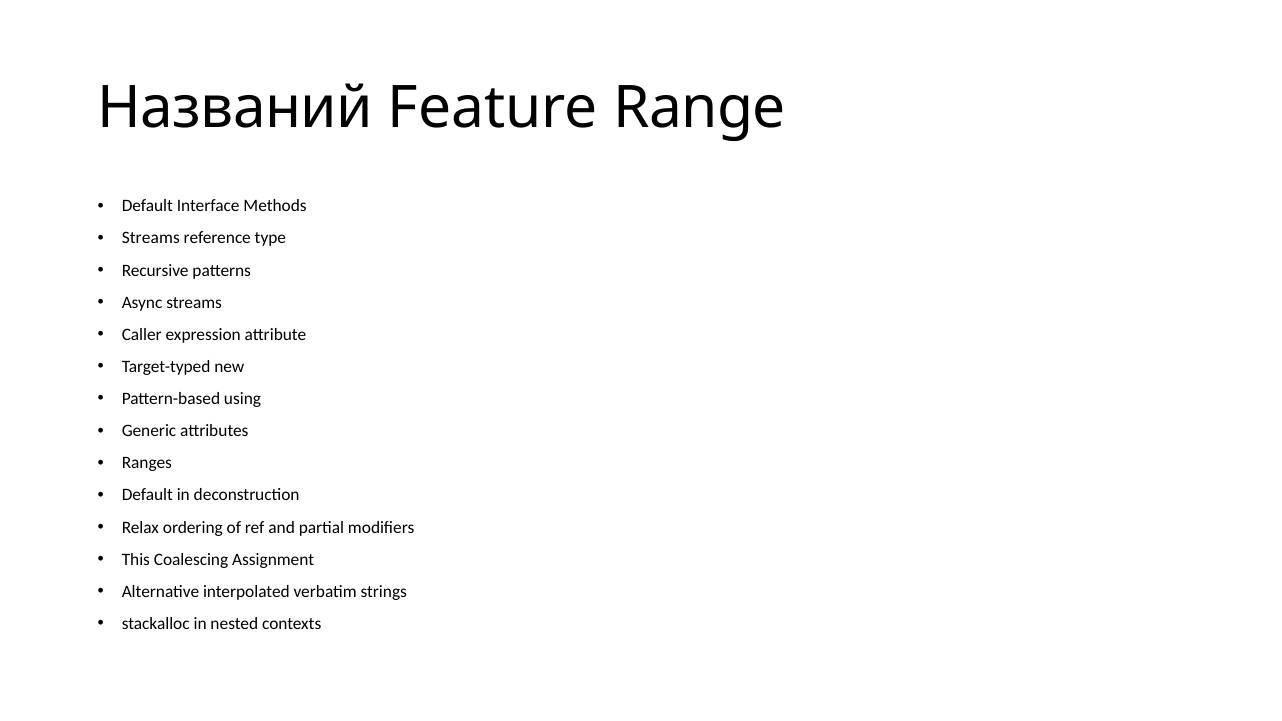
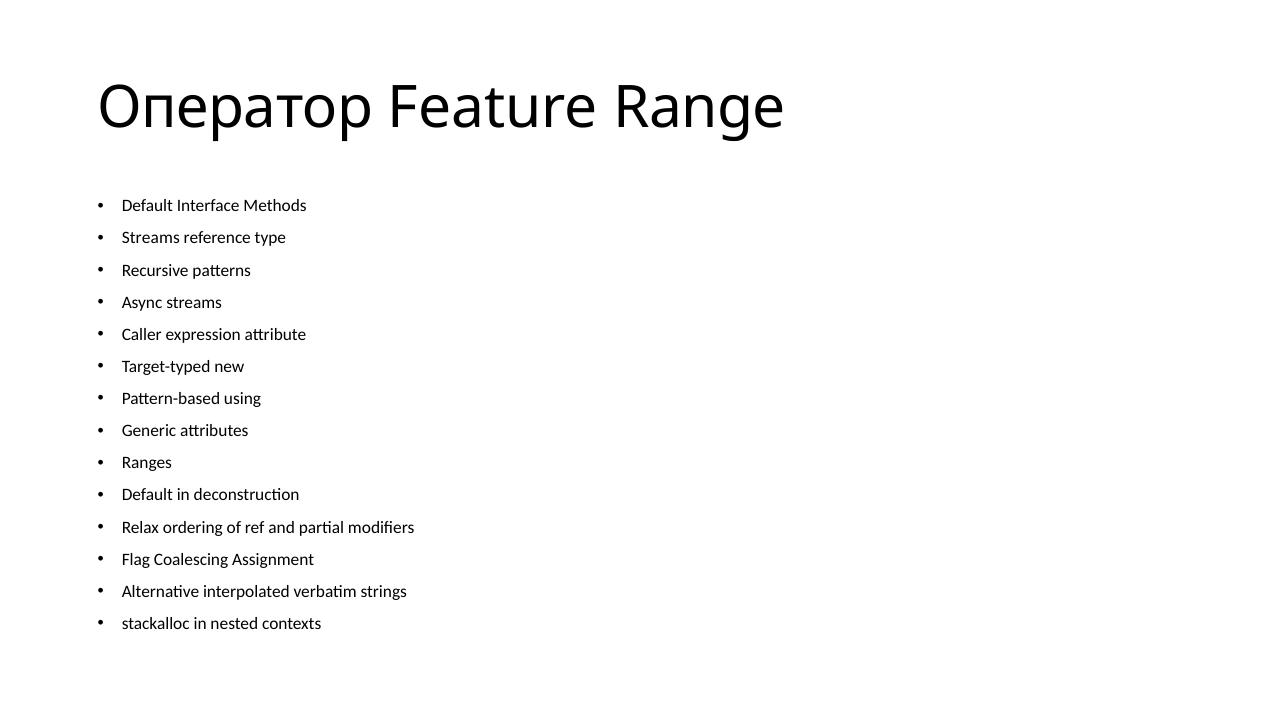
Названий: Названий -> Оператор (235, 108)
This: This -> Flag (136, 560)
